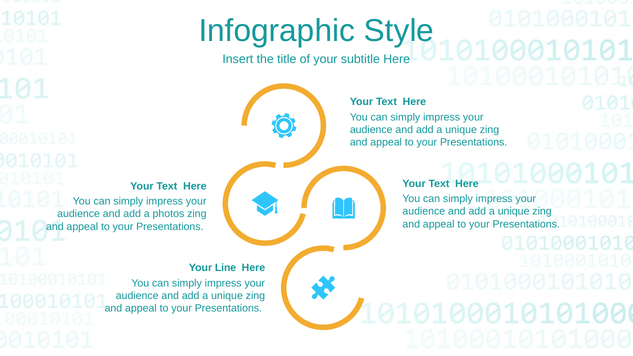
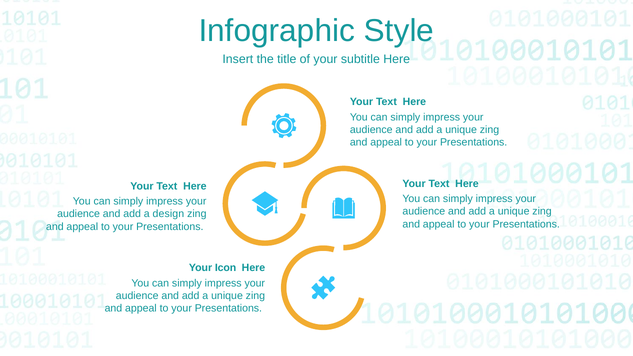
photos: photos -> design (168, 214)
Line: Line -> Icon (226, 268)
